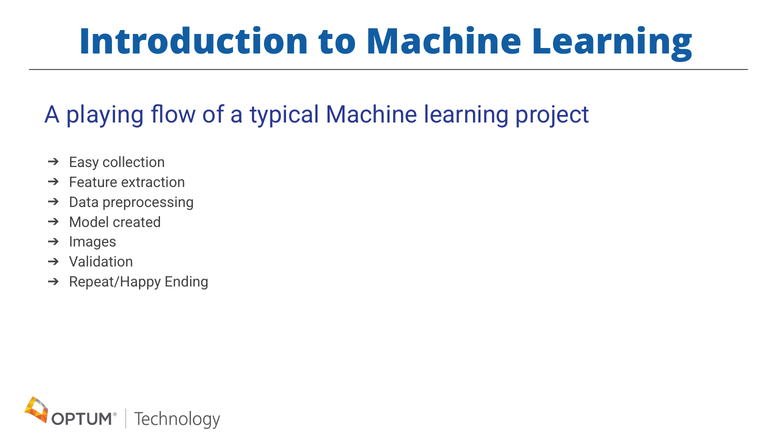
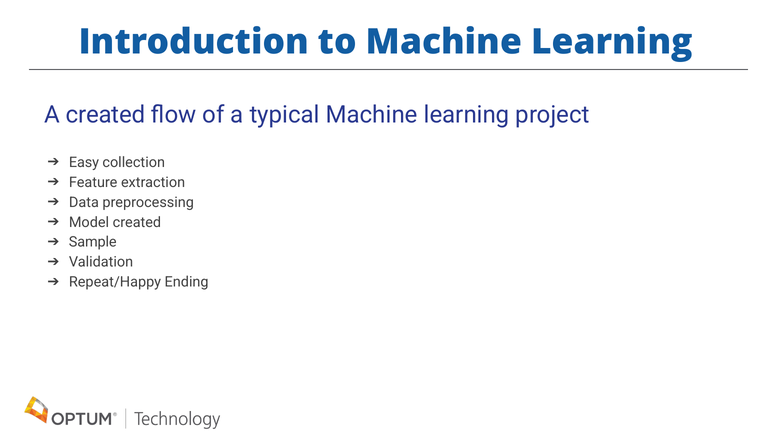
A playing: playing -> created (105, 115)
Images: Images -> Sample (93, 242)
